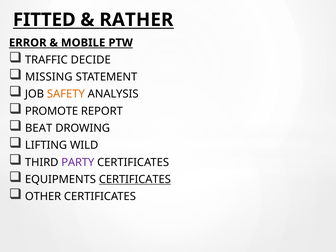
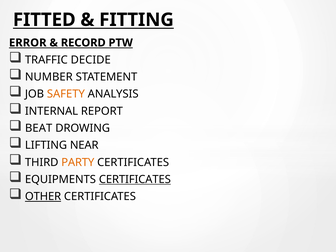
RATHER: RATHER -> FITTING (137, 20)
MOBILE: MOBILE -> RECORD (83, 43)
MISSING: MISSING -> NUMBER (49, 77)
PROMOTE: PROMOTE -> INTERNAL (52, 111)
WILD: WILD -> NEAR (84, 145)
PARTY colour: purple -> orange (78, 162)
OTHER underline: none -> present (43, 196)
